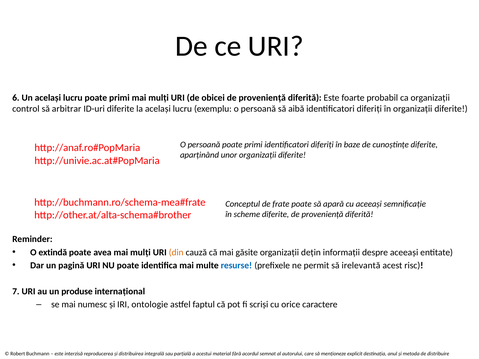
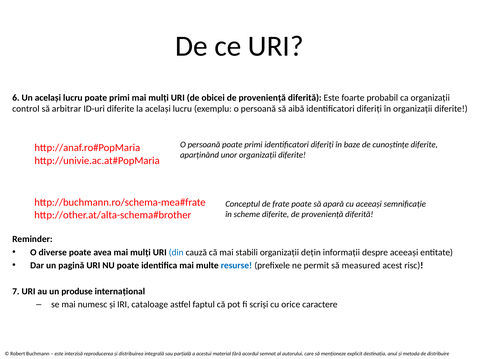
extindă: extindă -> diverse (53, 252)
din colour: orange -> blue (176, 252)
găsite: găsite -> stabili (247, 252)
irelevantă: irelevantă -> measured (361, 266)
ontologie: ontologie -> cataloage (150, 305)
